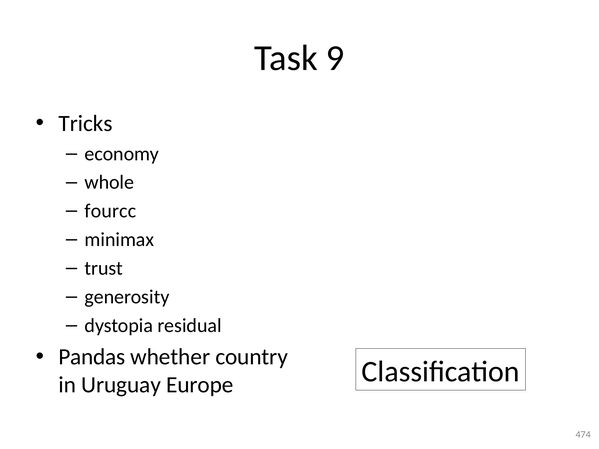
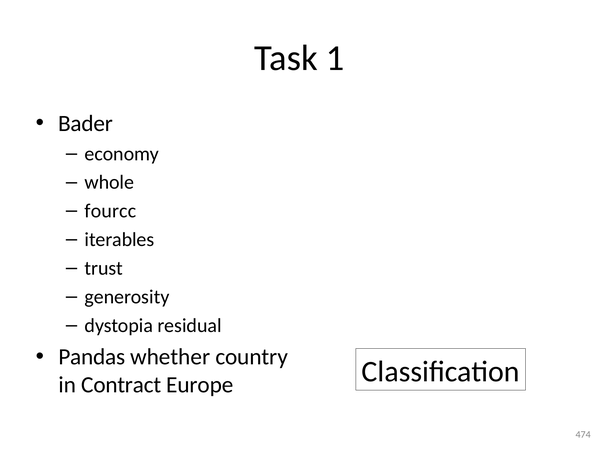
9: 9 -> 1 (335, 58)
Tricks: Tricks -> Bader (86, 123)
minimax: minimax -> iterables (119, 240)
Uruguay: Uruguay -> Contract (121, 385)
